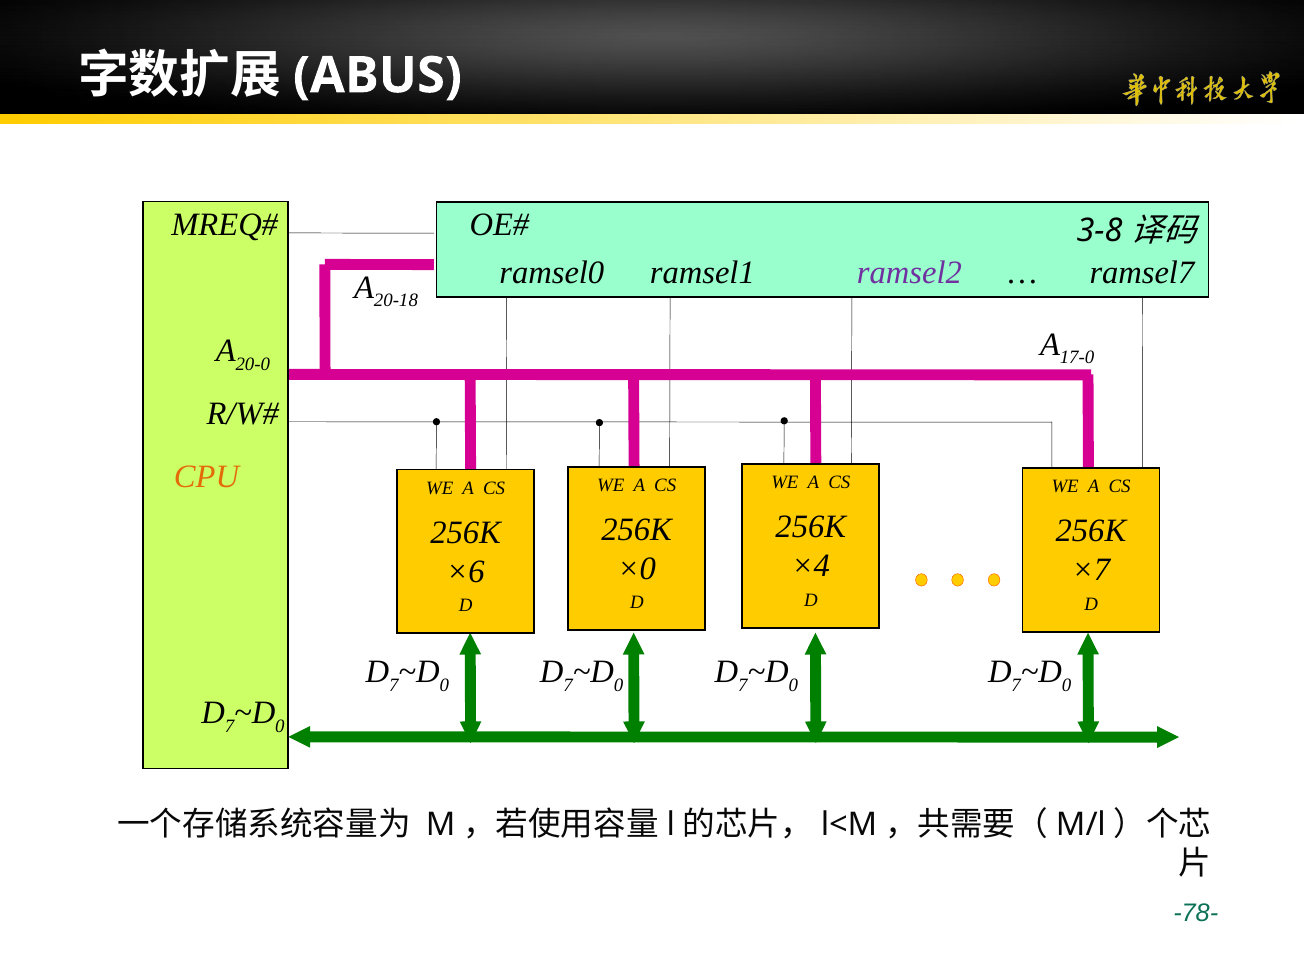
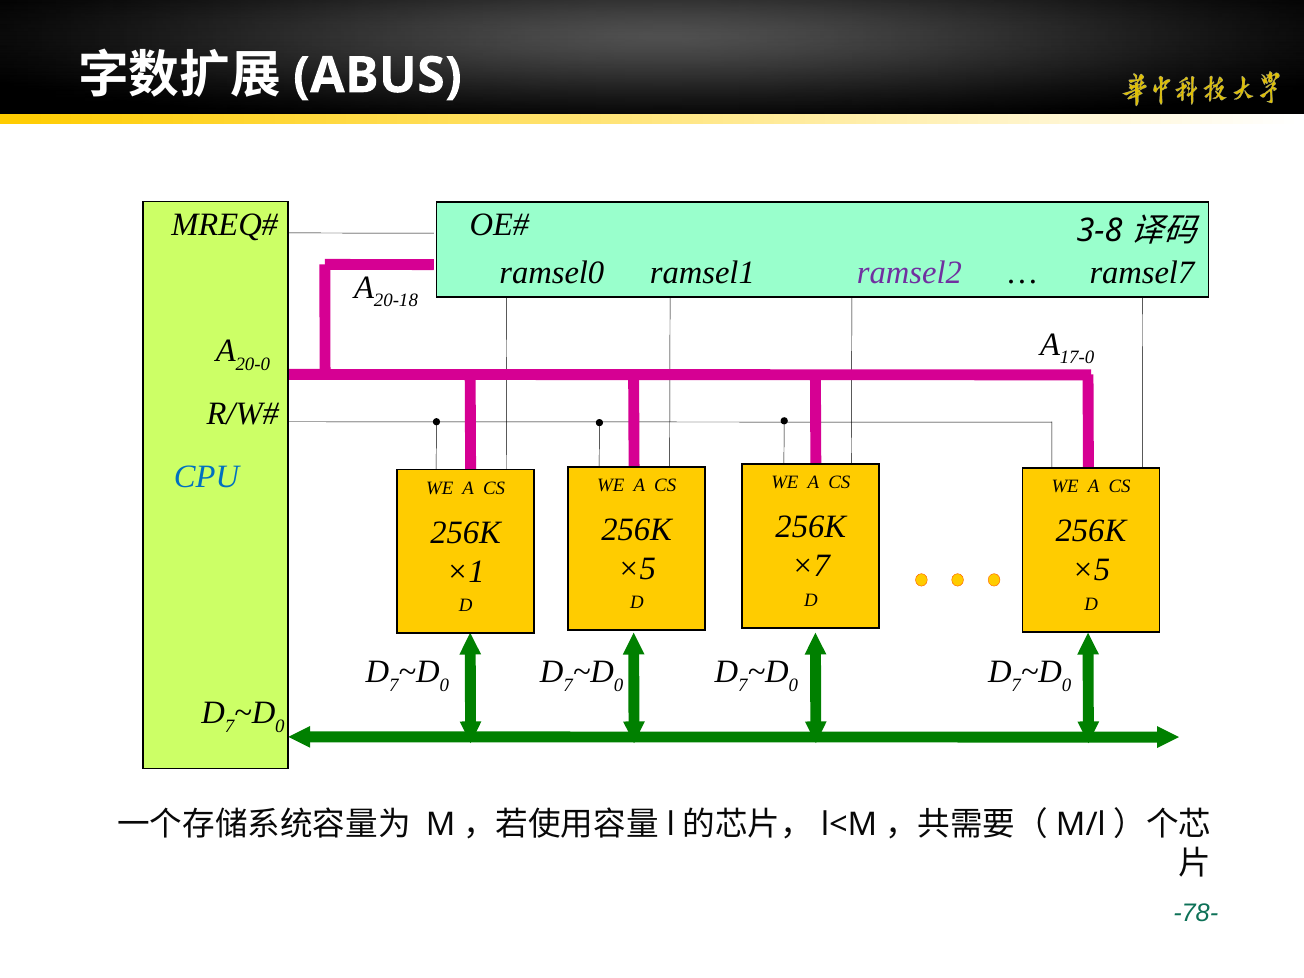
CPU colour: orange -> blue (207, 477)
×4: ×4 -> ×7 (811, 566)
×0: ×0 -> ×5 (637, 569)
×7: ×7 -> ×5 (1091, 570)
×6: ×6 -> ×1 (466, 571)
